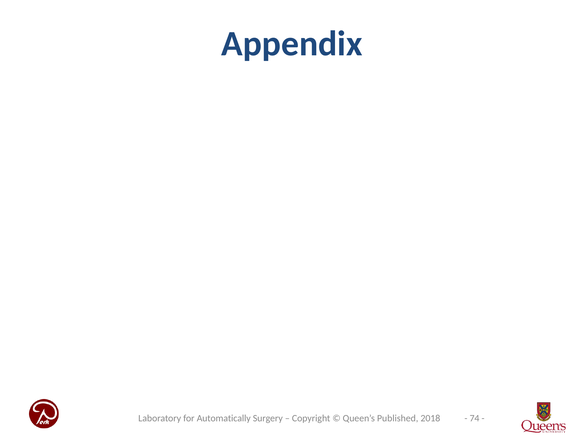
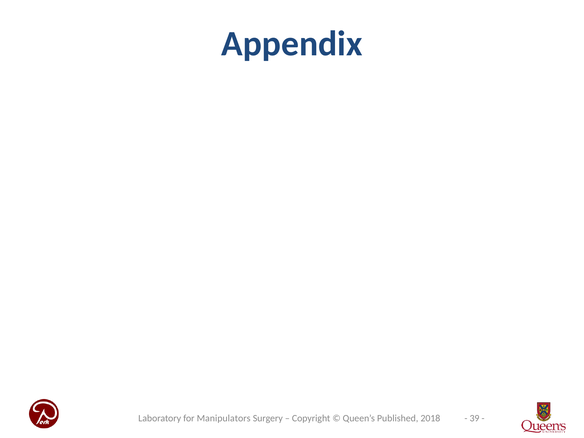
74: 74 -> 39 (475, 418)
Automatically: Automatically -> Manipulators (224, 418)
